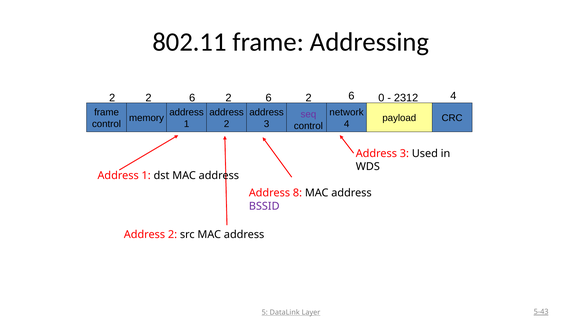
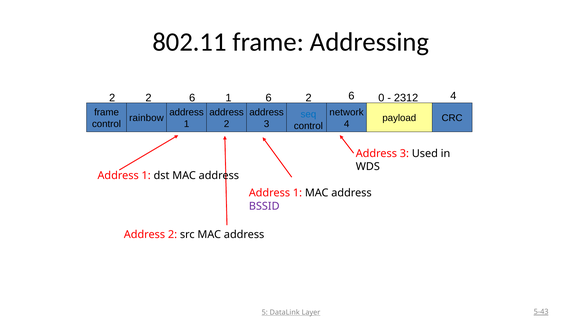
2 2 6 2: 2 -> 1 (229, 98)
seq colour: purple -> blue (308, 114)
memory: memory -> rainbow (146, 118)
8: 8 -> 1 (297, 193)
